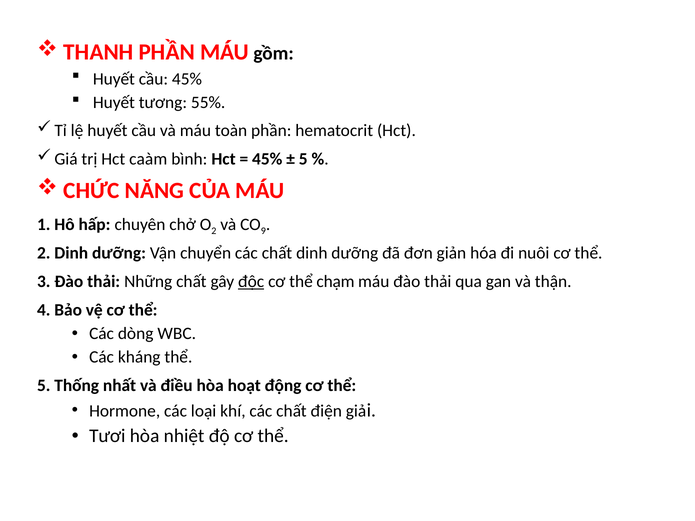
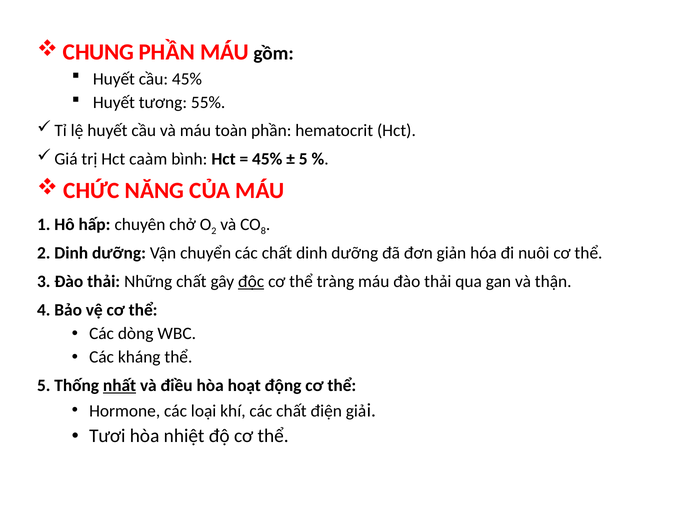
THANH: THANH -> CHUNG (99, 52)
9: 9 -> 8 (263, 231)
chạm: chạm -> tràng (335, 282)
nhất underline: none -> present (120, 386)
